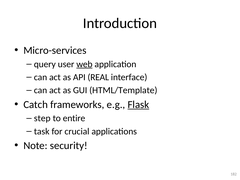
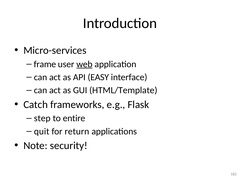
query: query -> frame (45, 64)
REAL: REAL -> EASY (98, 77)
Flask underline: present -> none (138, 105)
task: task -> quit (42, 131)
crucial: crucial -> return (77, 131)
